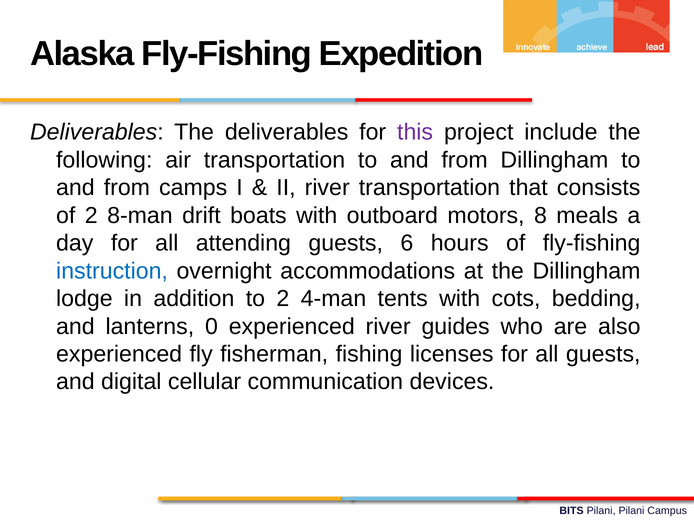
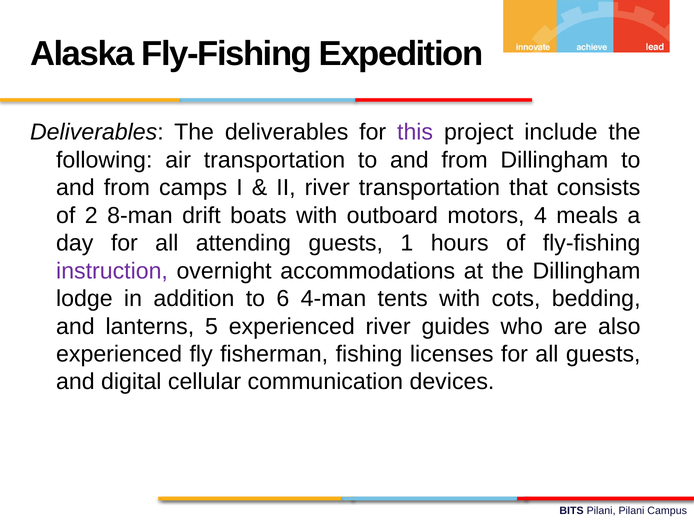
8: 8 -> 4 (541, 216)
6: 6 -> 1 (407, 243)
instruction colour: blue -> purple (112, 271)
to 2: 2 -> 6 (283, 299)
0: 0 -> 5 (211, 327)
